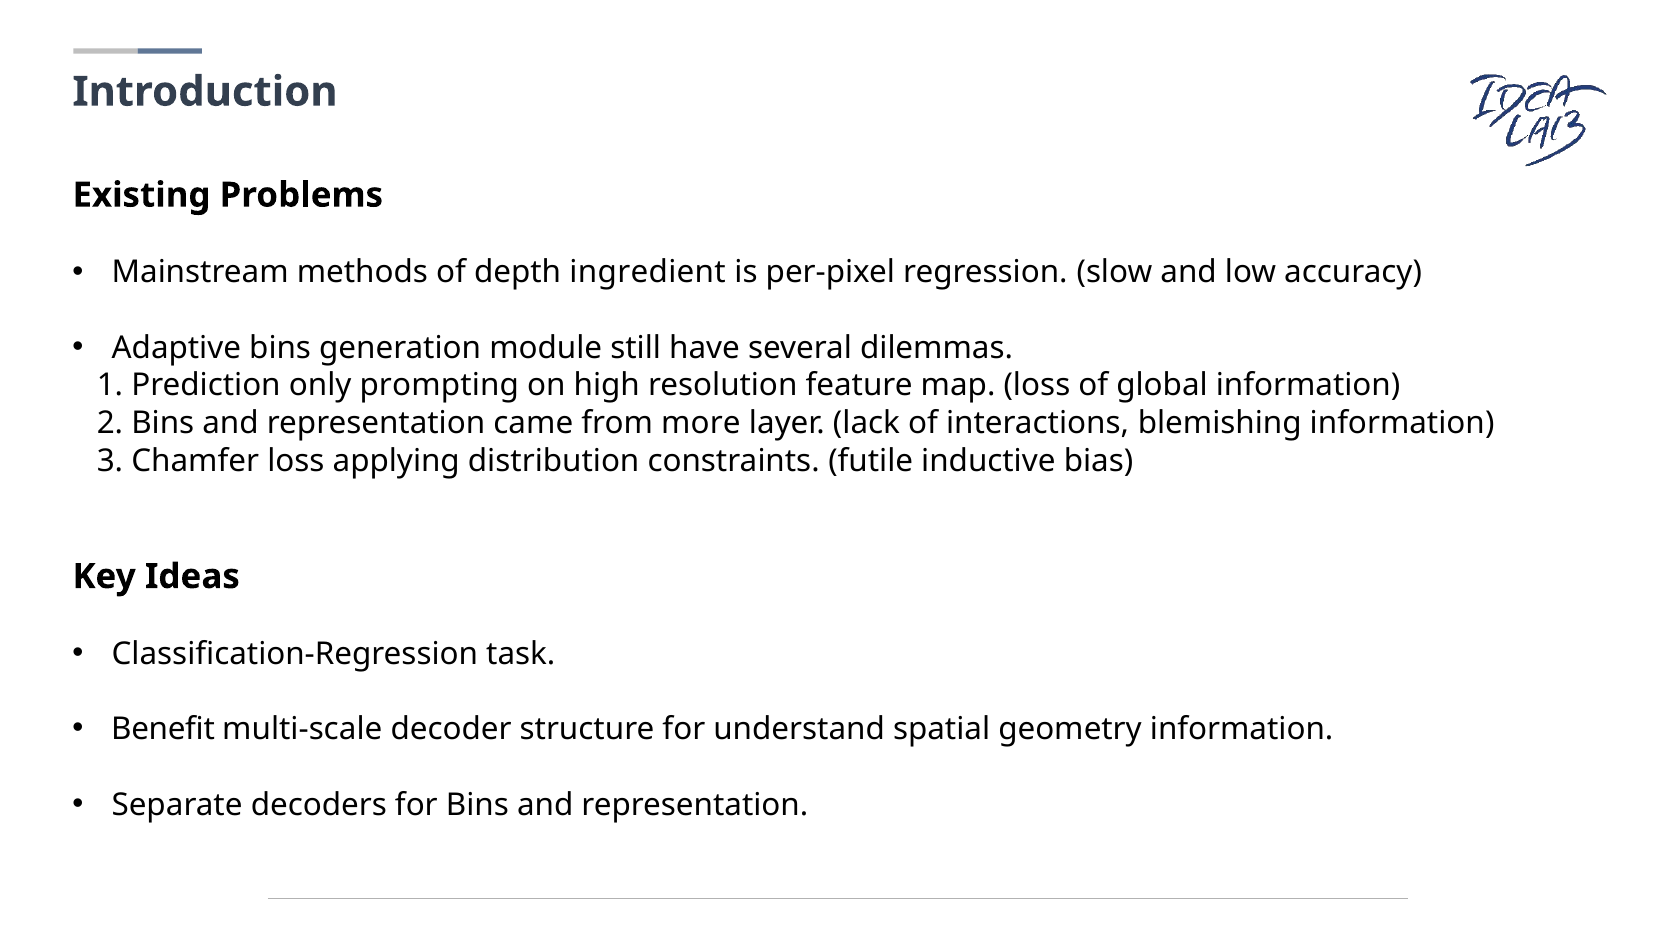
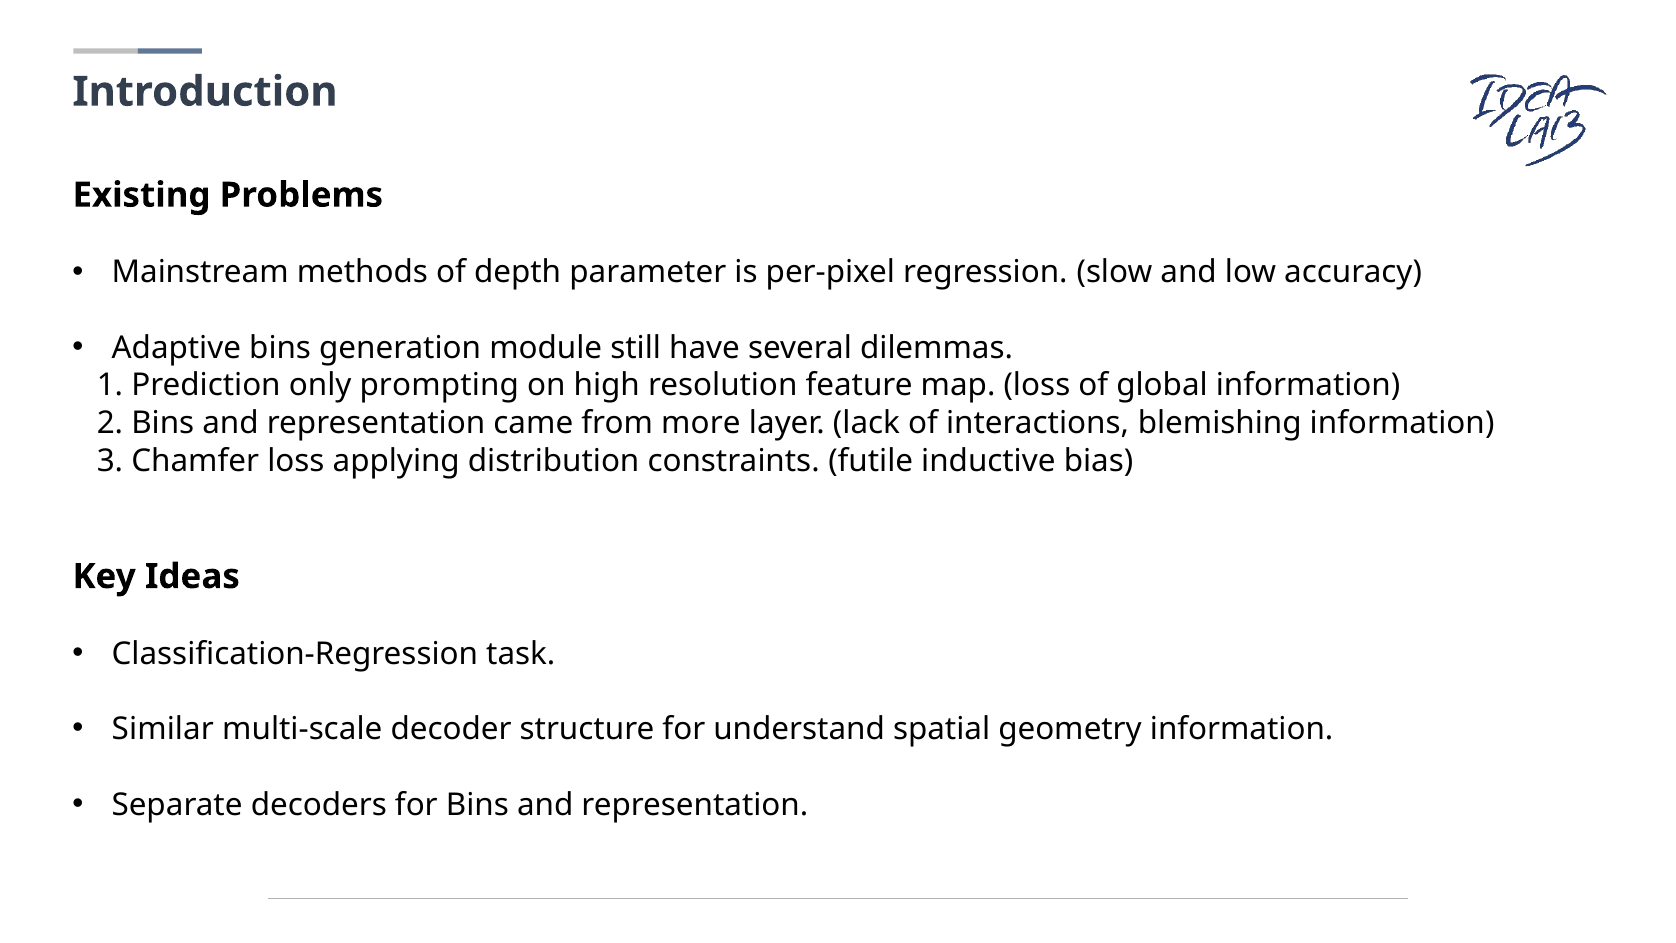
ingredient: ingredient -> parameter (648, 272)
Benefit: Benefit -> Similar (163, 729)
